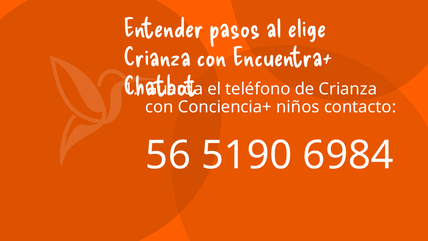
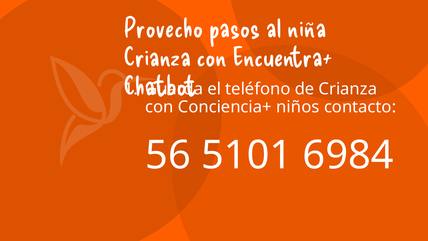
Entender: Entender -> Provecho (164, 29)
elige: elige -> niña (307, 29)
5190: 5190 -> 5101 (247, 155)
